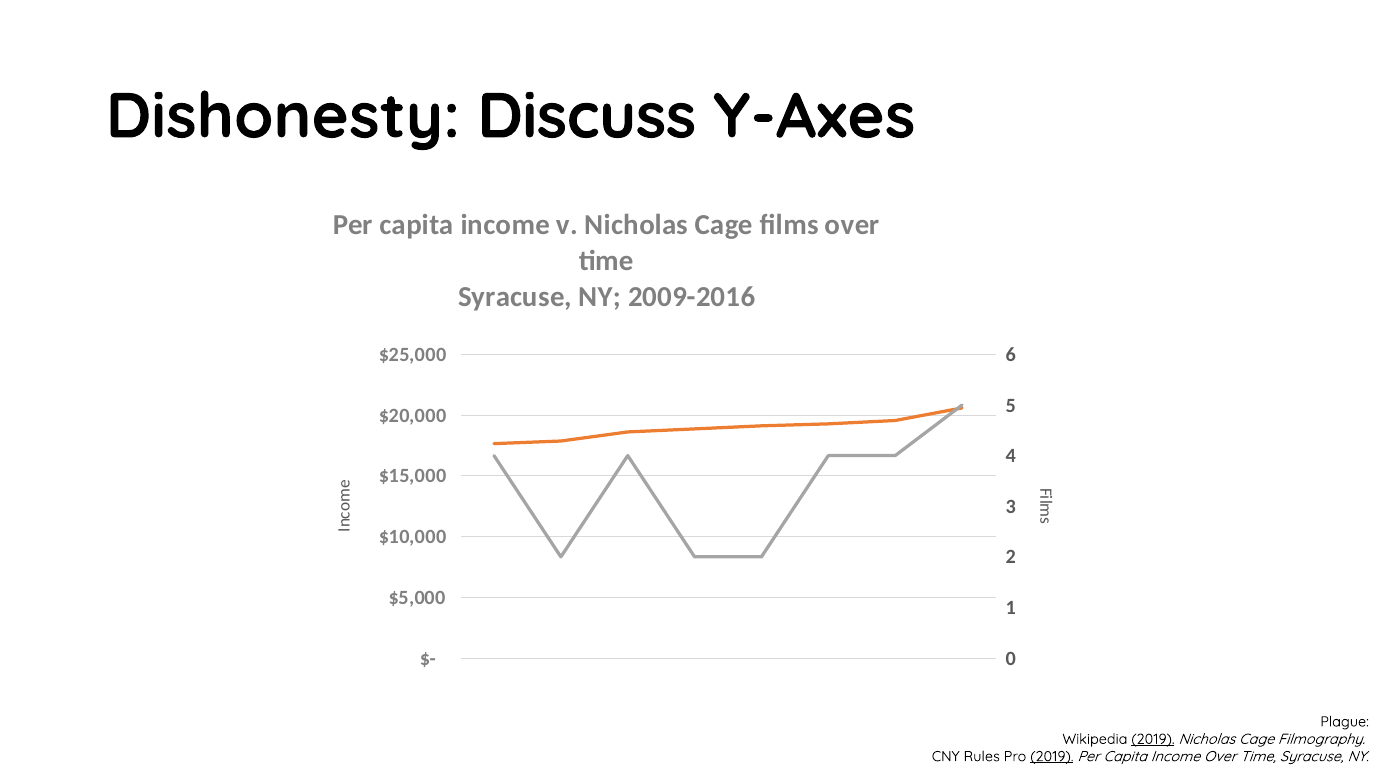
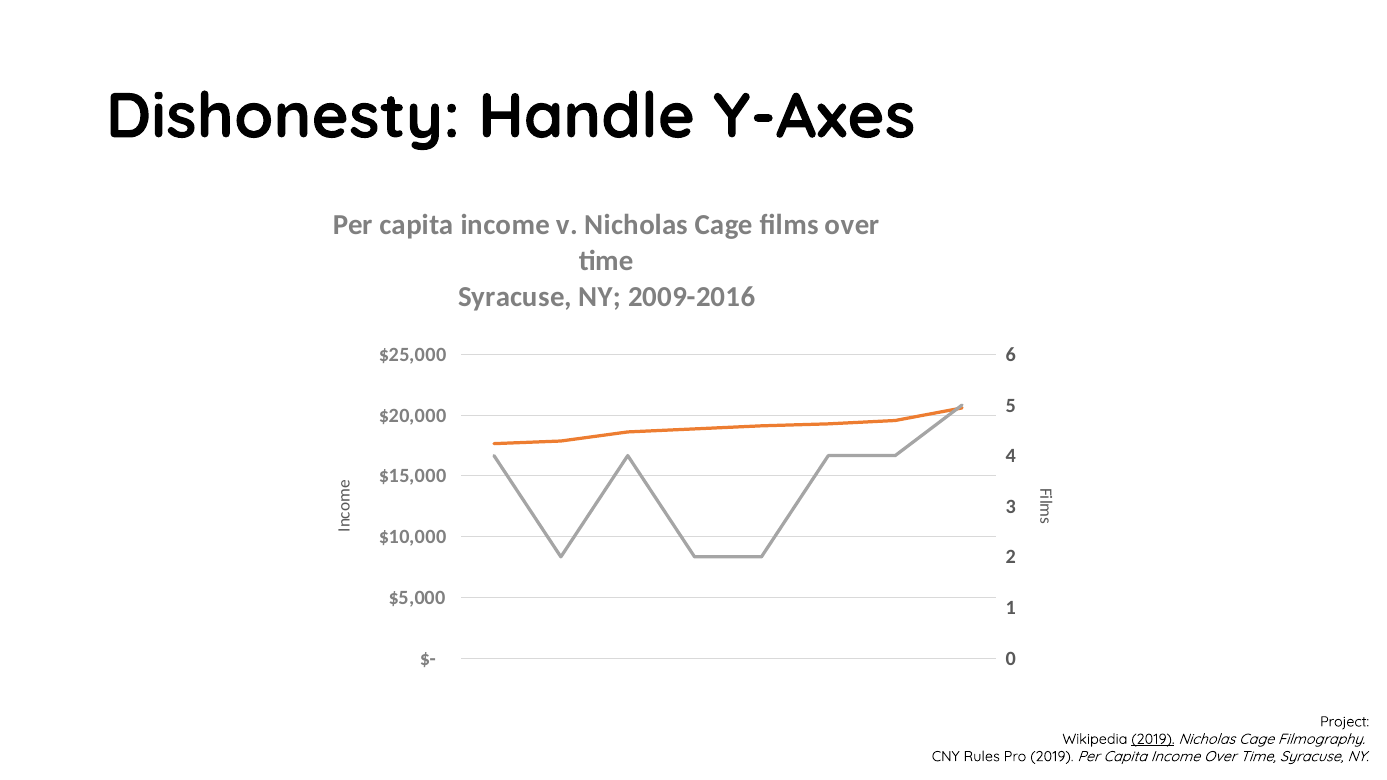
Discuss: Discuss -> Handle (587, 117)
Plague: Plague -> Project (1345, 722)
2019 underline: present -> none (1052, 757)
